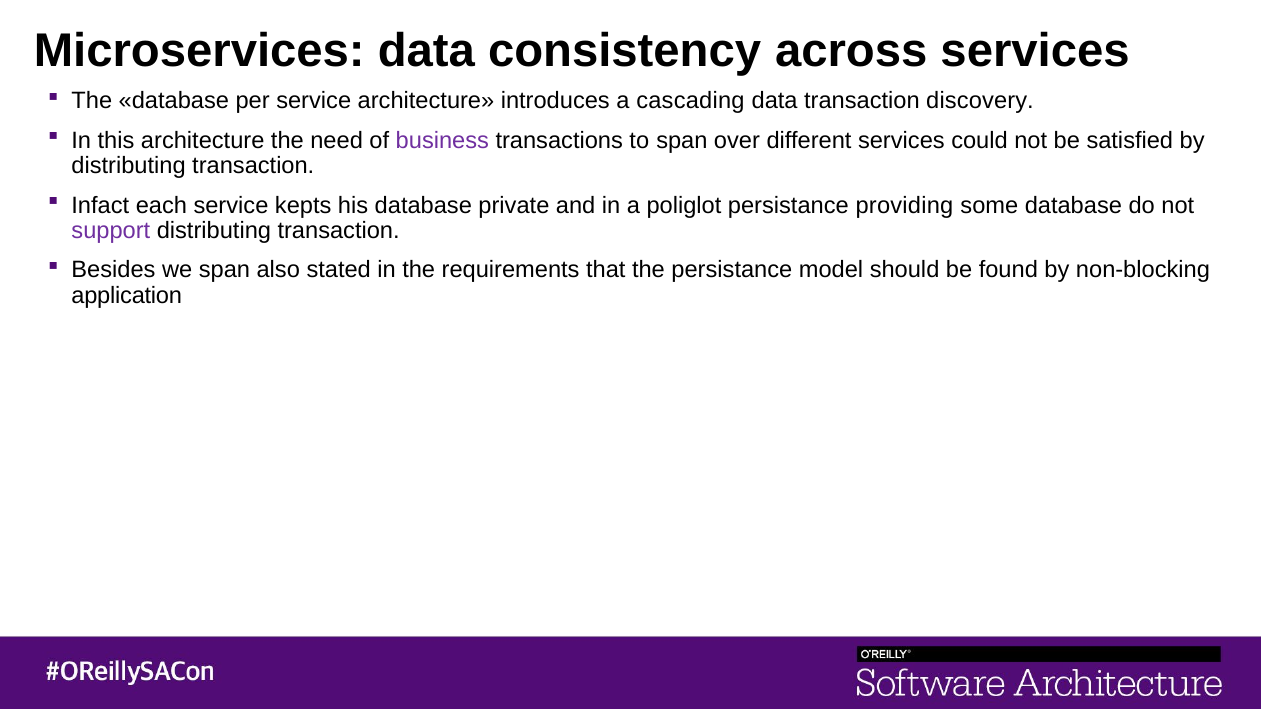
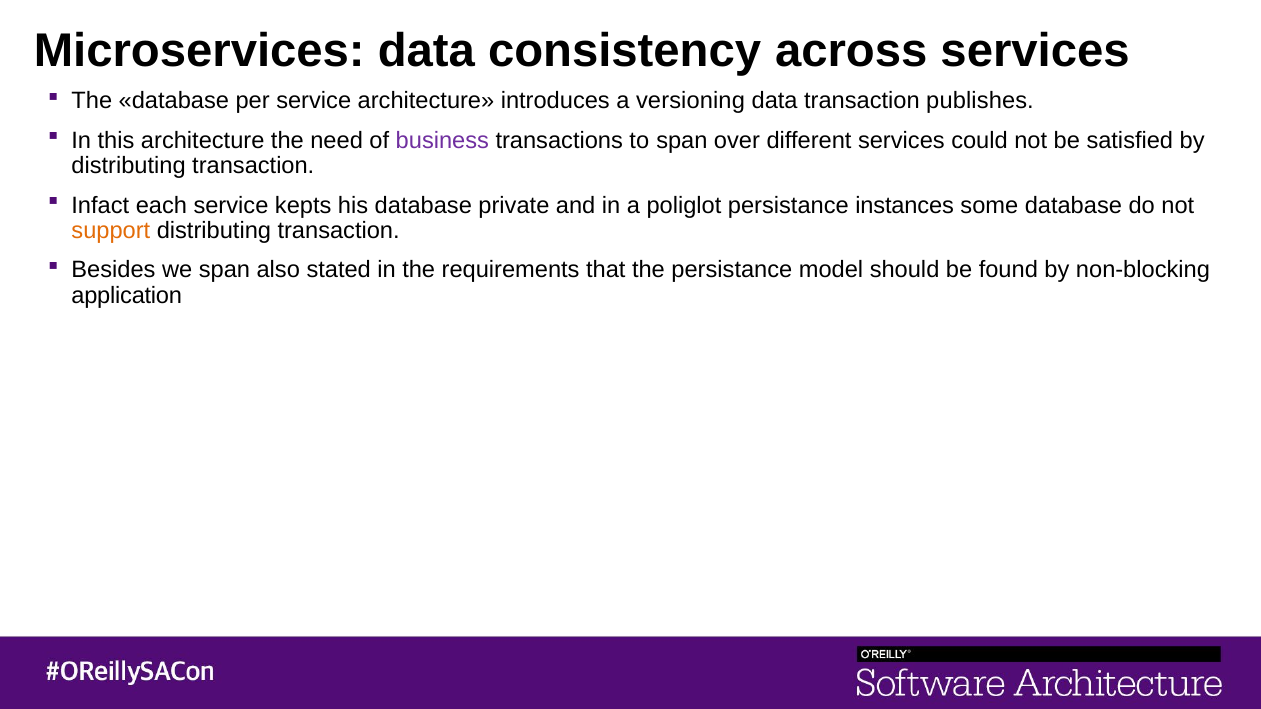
cascading: cascading -> versioning (690, 101)
discovery: discovery -> publishes (980, 101)
providing: providing -> instances (905, 205)
support colour: purple -> orange (111, 231)
